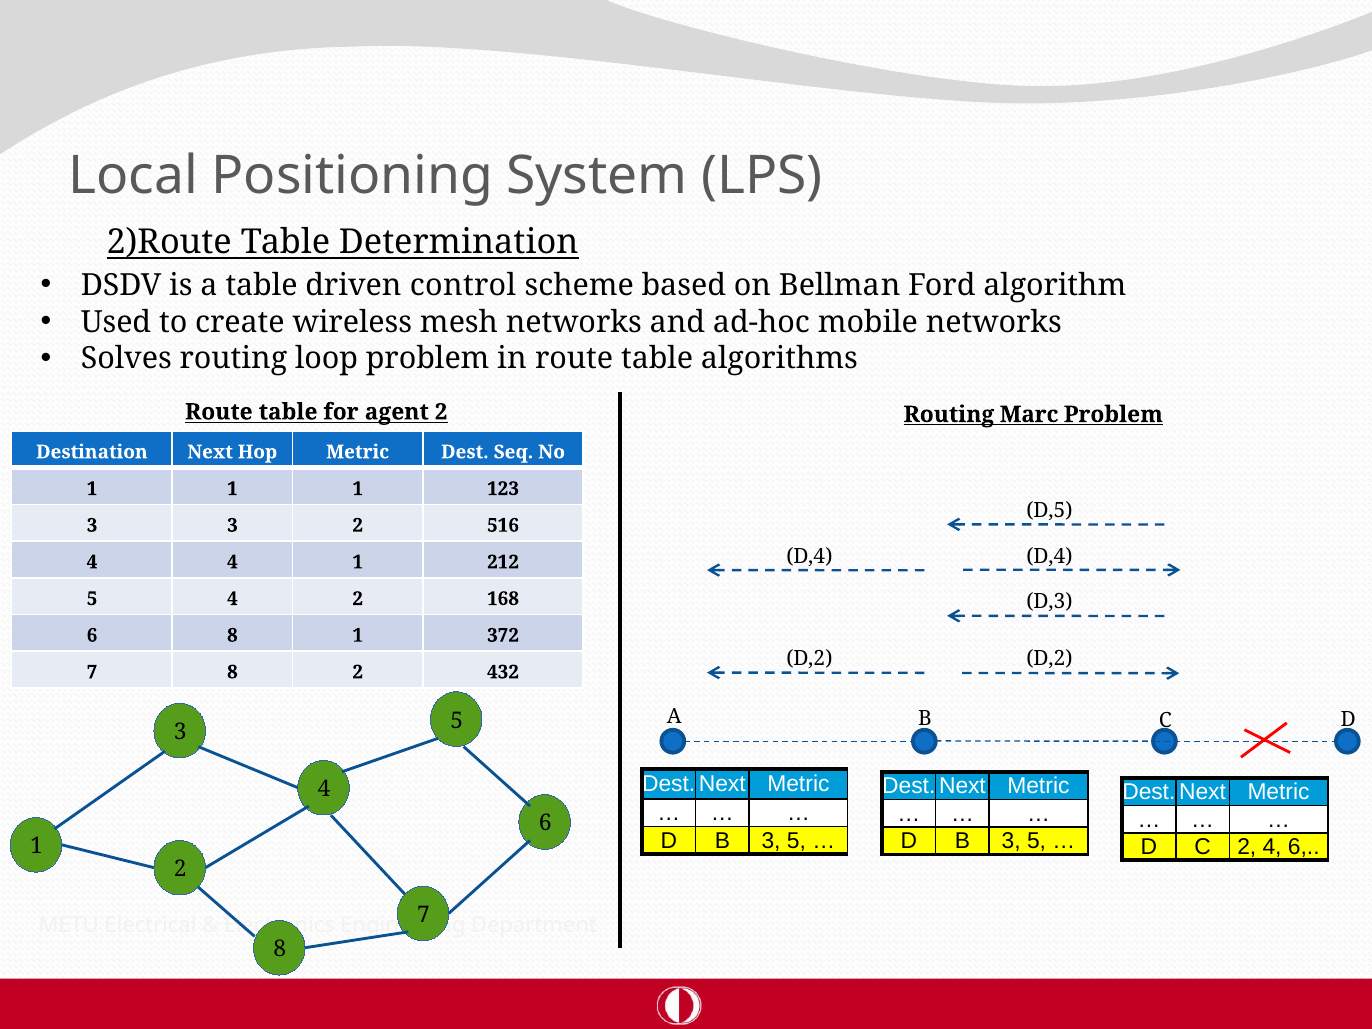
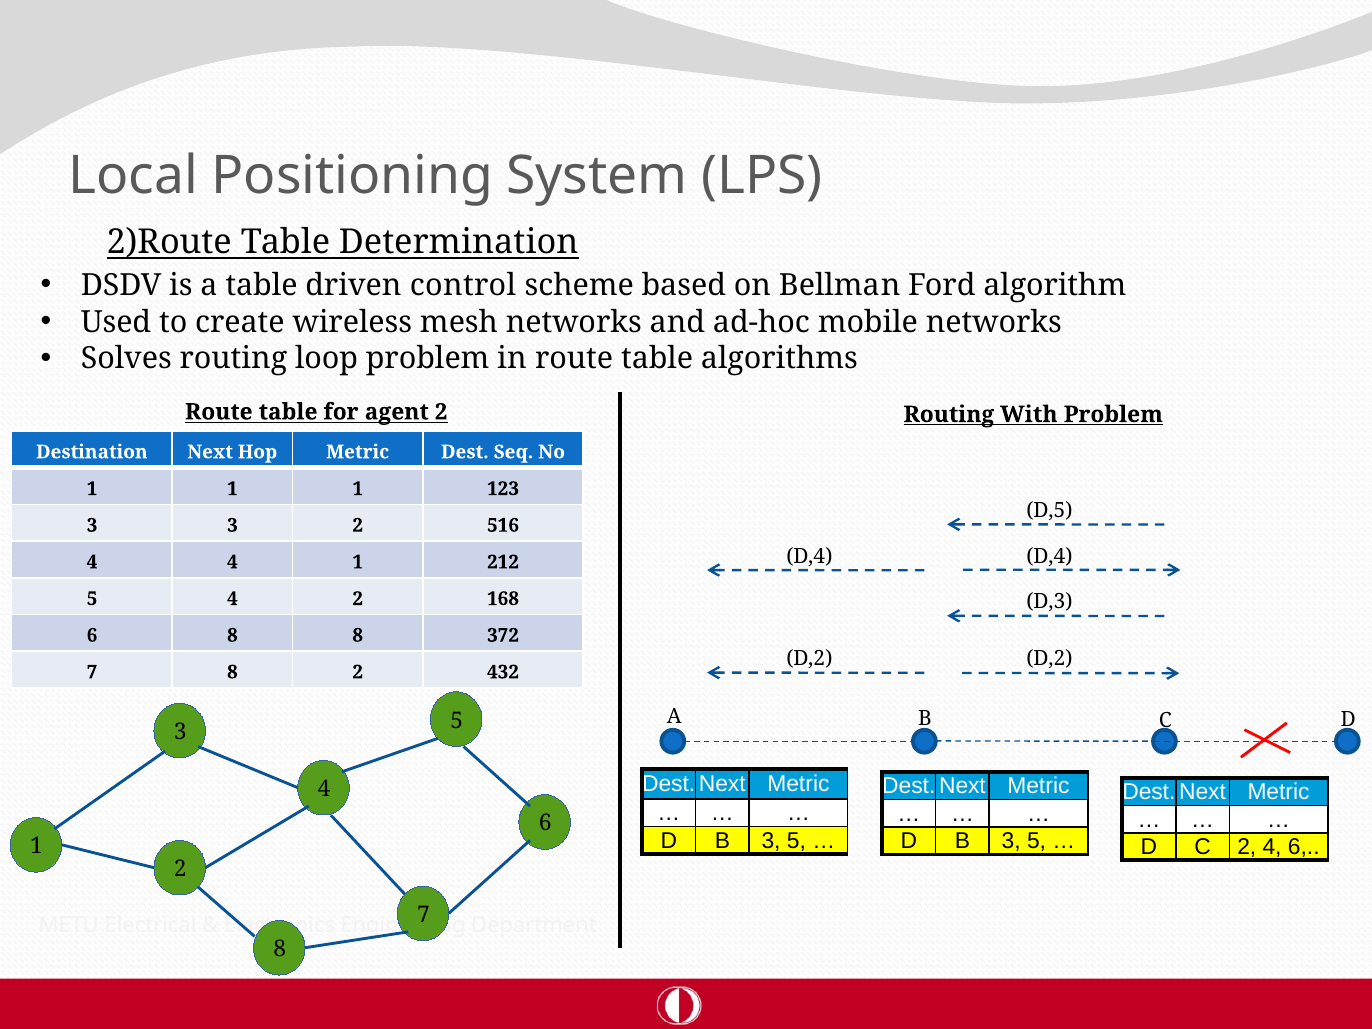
Marc: Marc -> With (1029, 414)
8 1: 1 -> 8 (358, 635)
